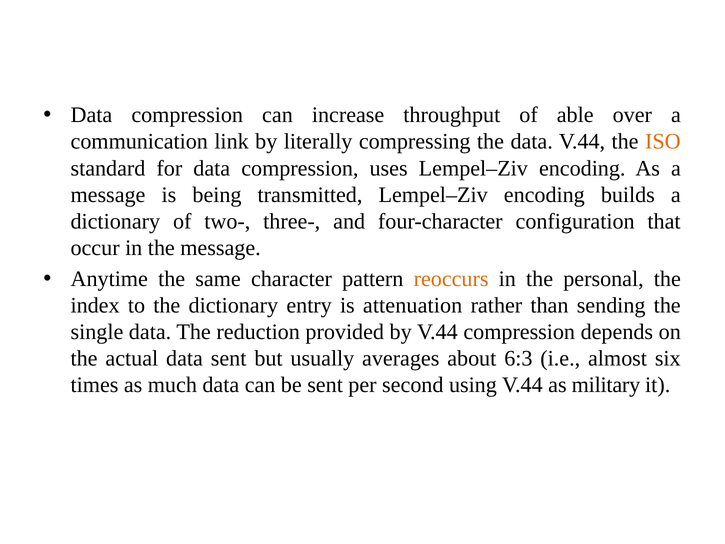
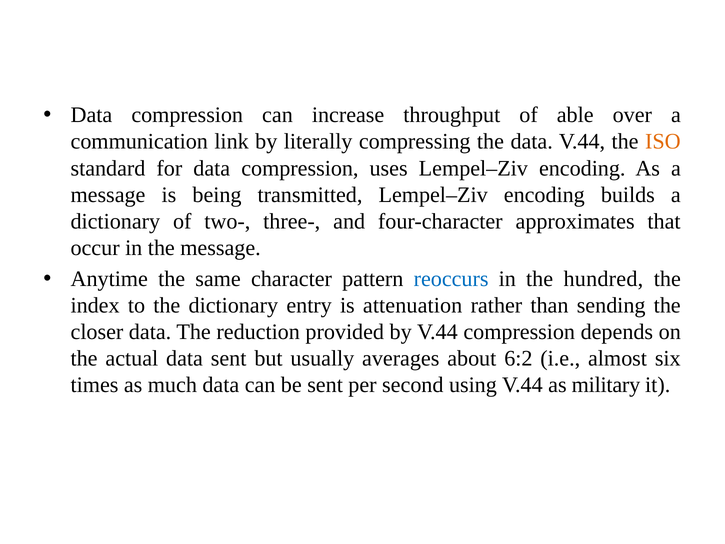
configuration: configuration -> approximates (575, 221)
reoccurs colour: orange -> blue (451, 279)
personal: personal -> hundred (603, 279)
single: single -> closer (97, 332)
6:3: 6:3 -> 6:2 (518, 358)
